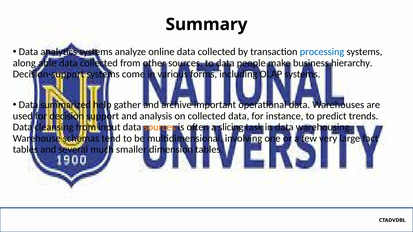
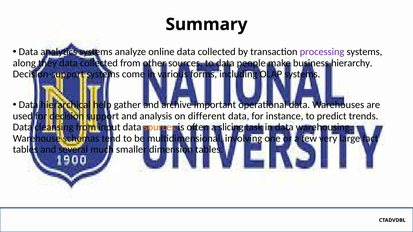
processing colour: blue -> purple (322, 52)
able: able -> they (47, 63)
summarized: summarized -> hierarchical (66, 105)
on collected: collected -> different (207, 116)
